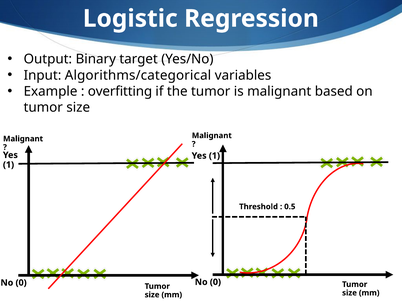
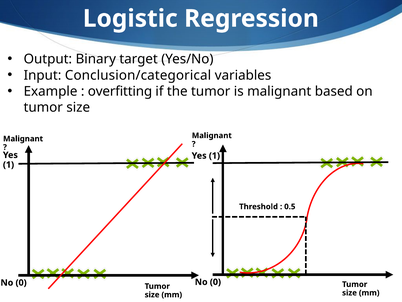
Algorithms/categorical: Algorithms/categorical -> Conclusion/categorical (138, 75)
